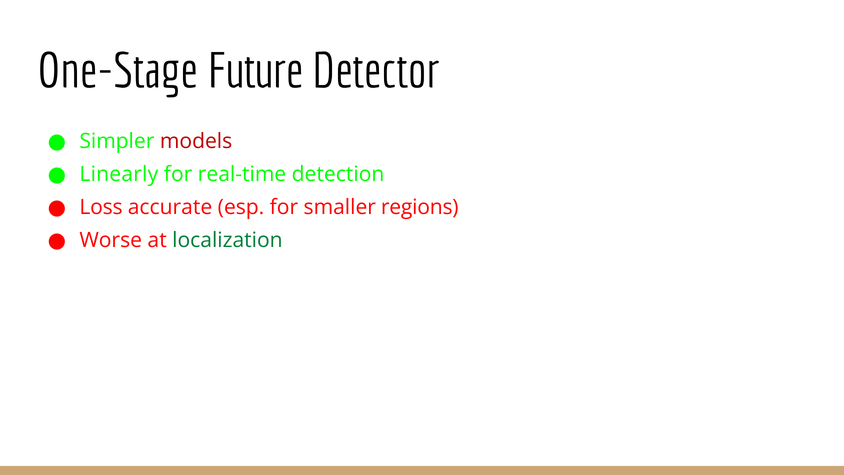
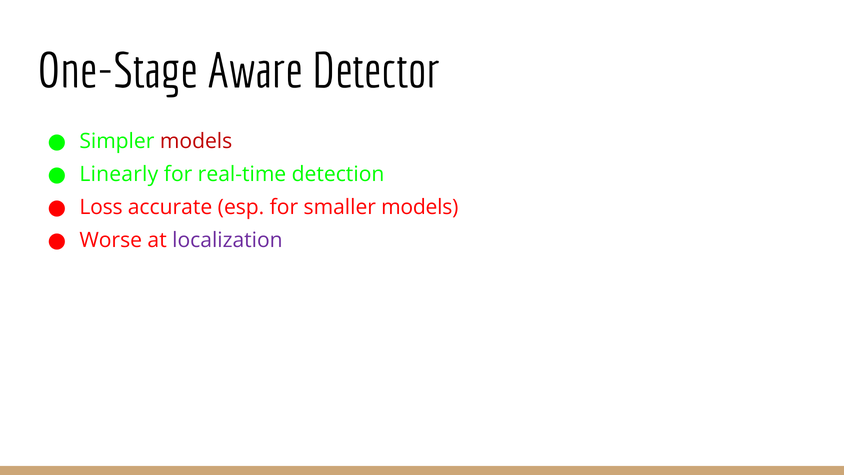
Future: Future -> Aware (255, 71)
smaller regions: regions -> models (420, 207)
localization colour: green -> purple (227, 240)
